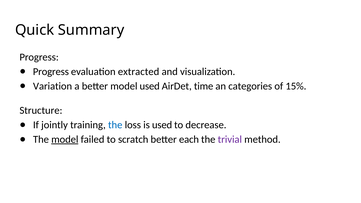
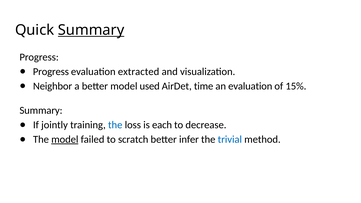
Summary underline: none -> present (91, 30)
Variation: Variation -> Neighbor (53, 86)
an categories: categories -> evaluation (250, 86)
Structure: Structure -> Summary (41, 110)
is used: used -> each (162, 125)
each: each -> infer (189, 139)
trivial colour: purple -> blue (230, 139)
